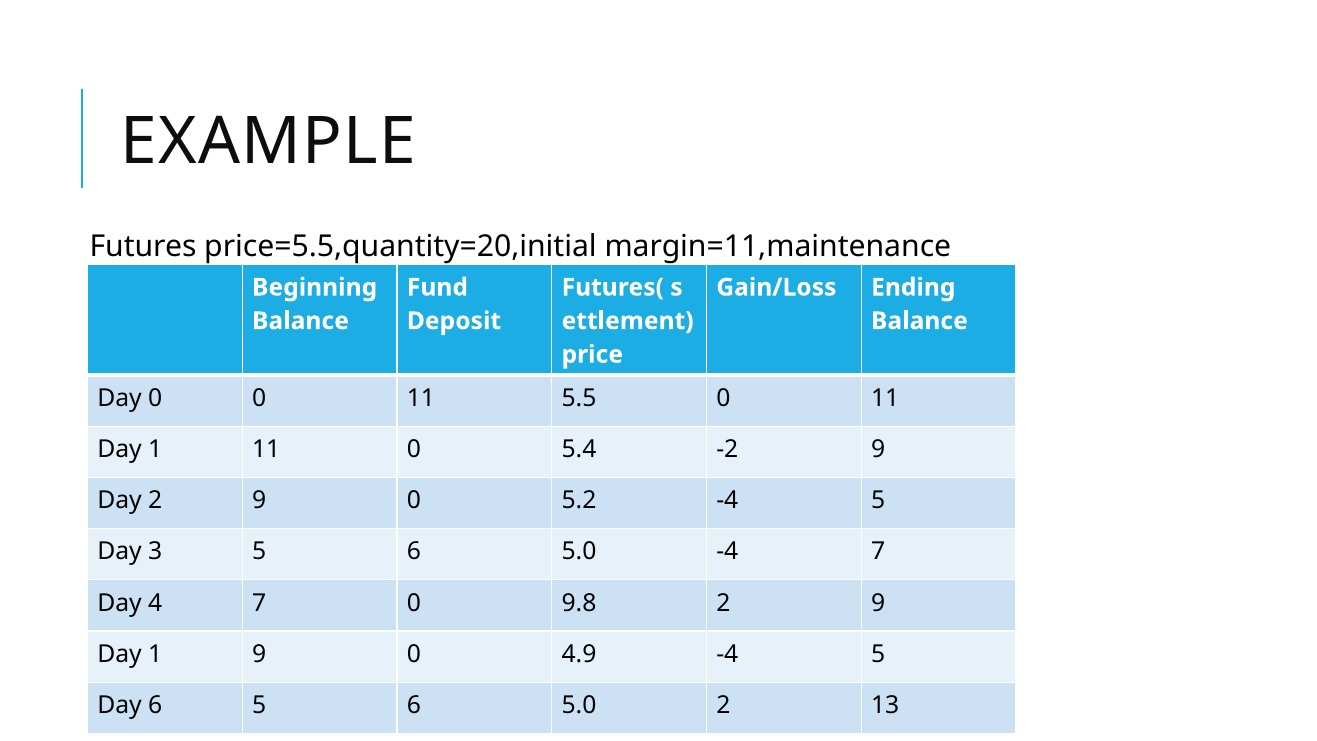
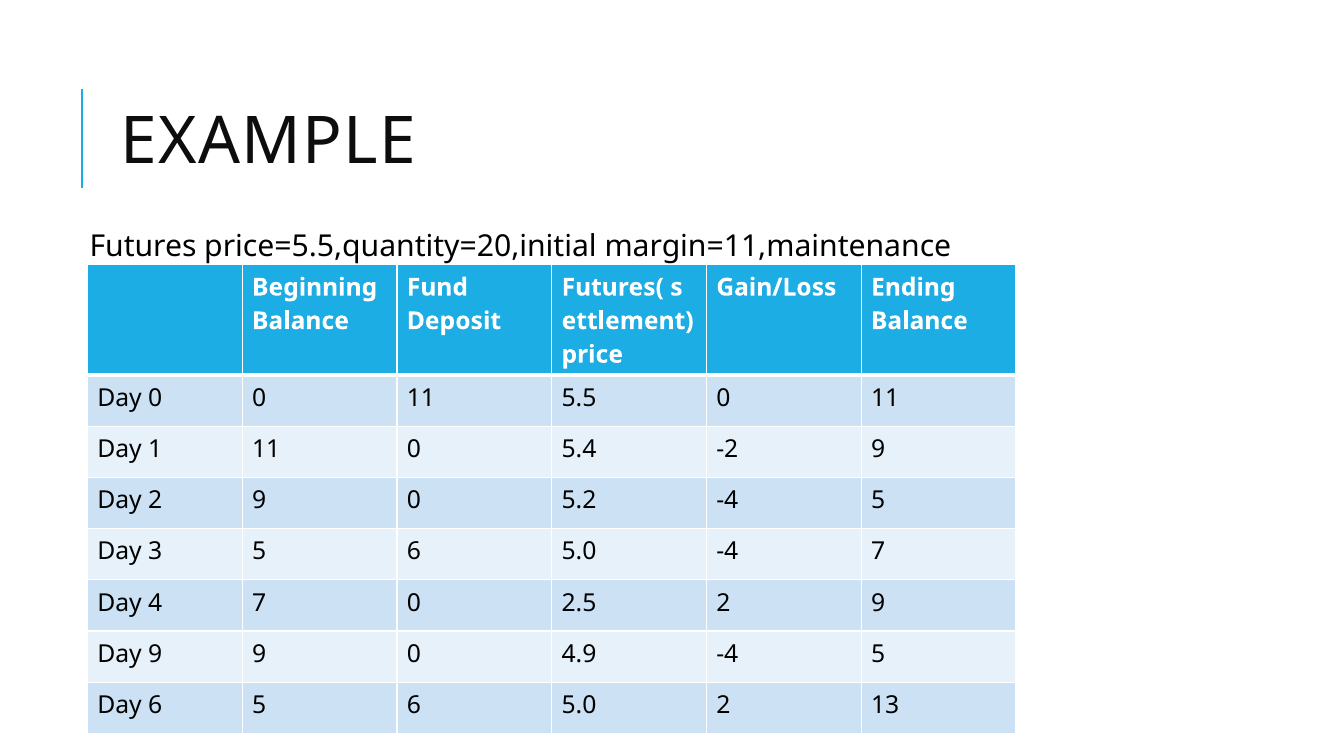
9.8: 9.8 -> 2.5 (579, 603)
1: 1 -> 9 (155, 654)
